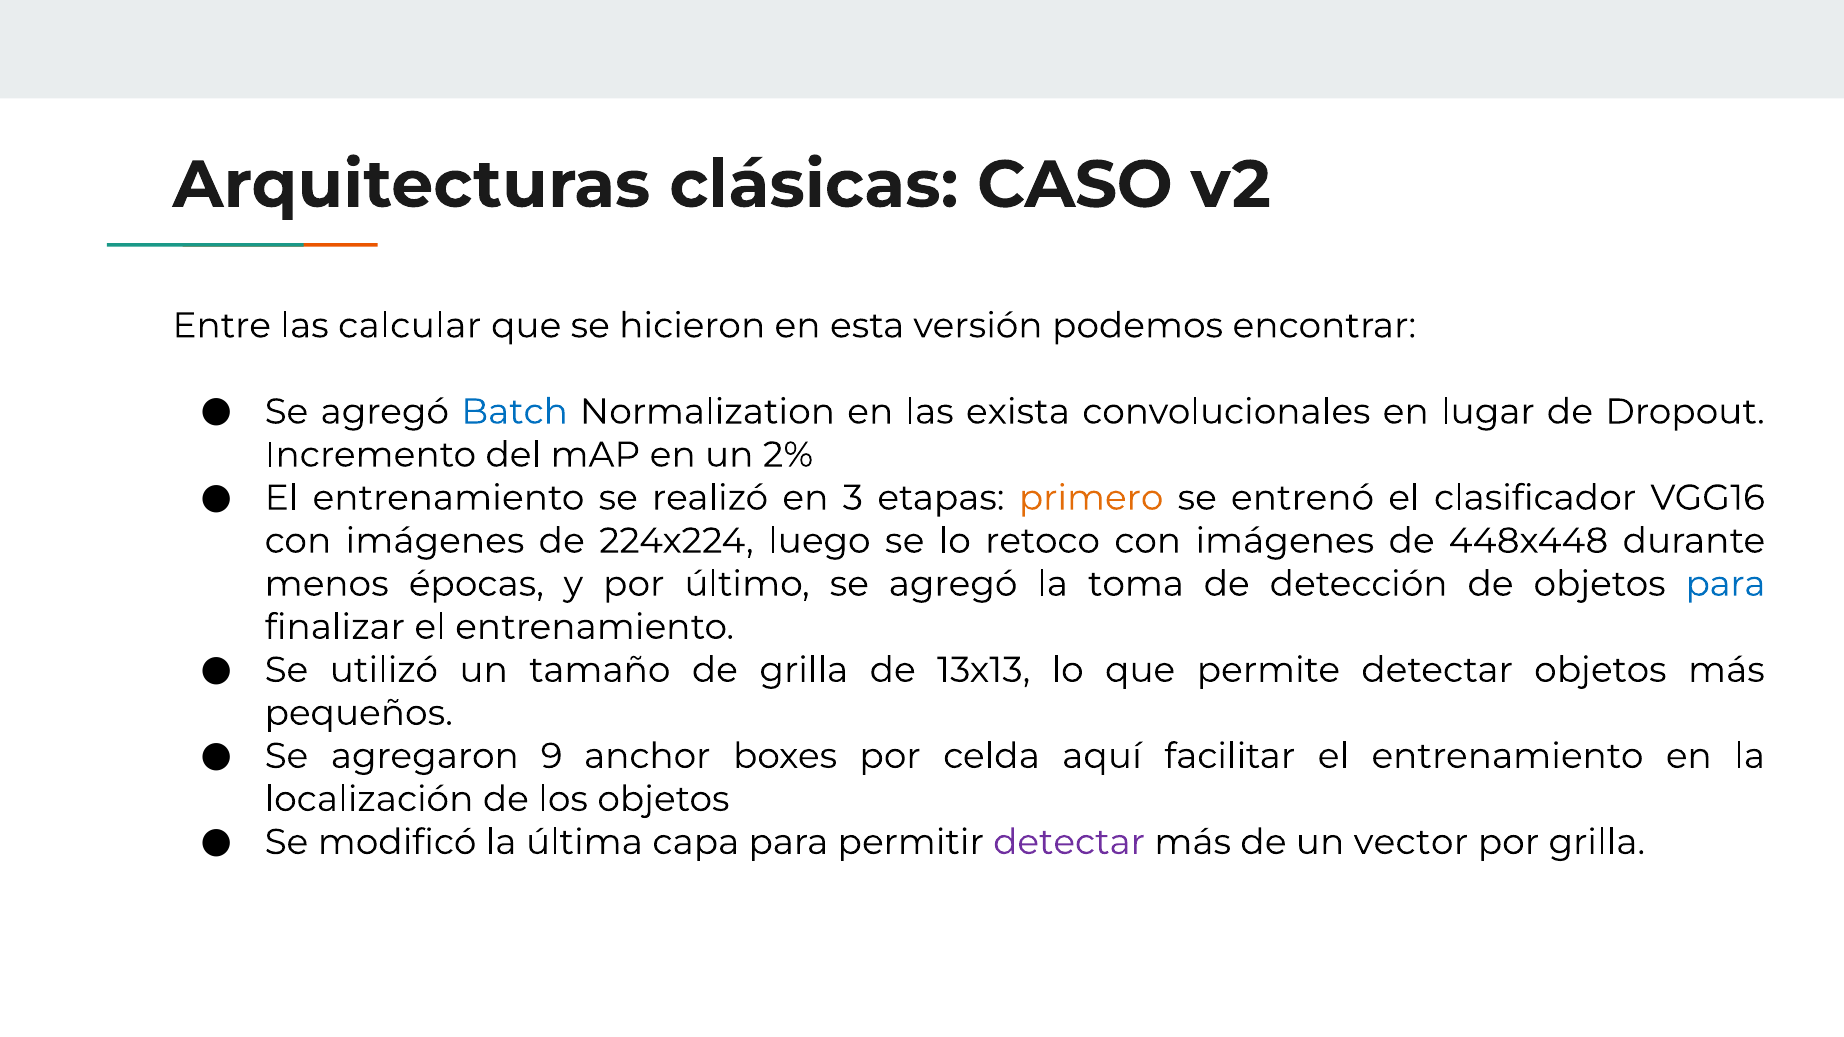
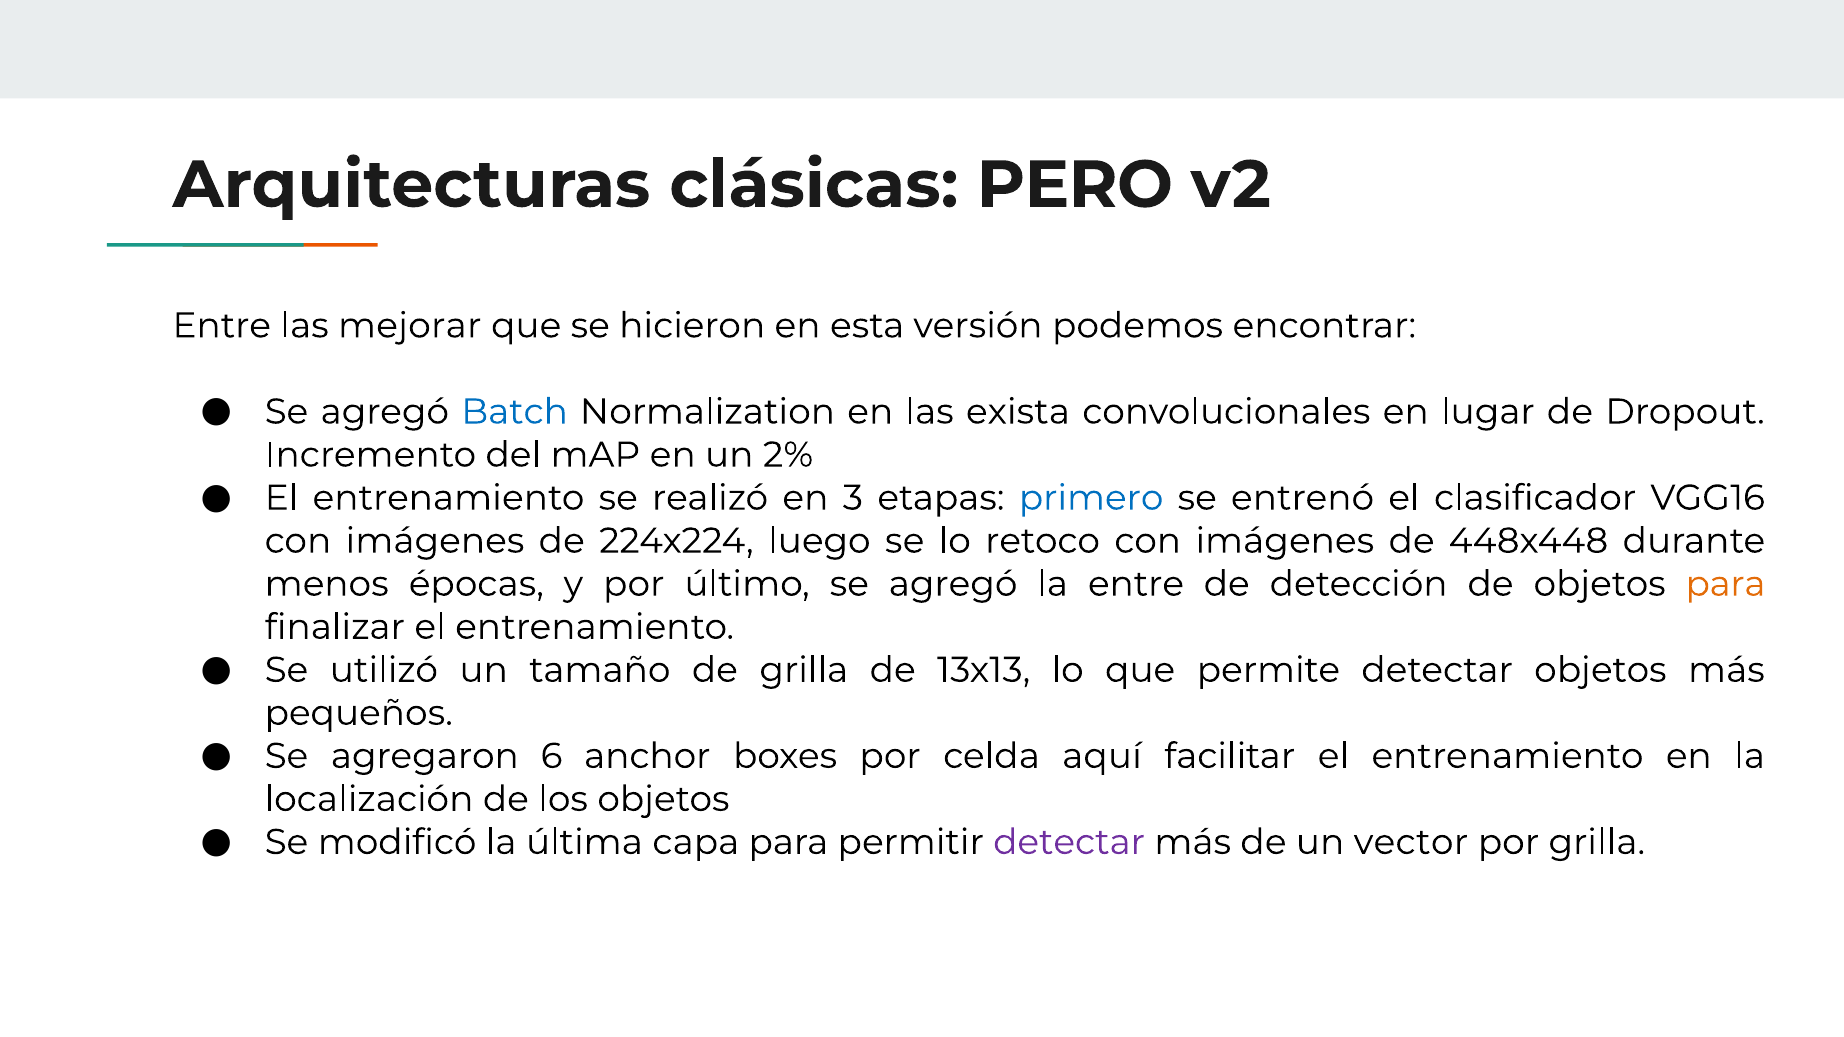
CASO: CASO -> PERO (1075, 185)
calcular: calcular -> mejorar (410, 326)
primero colour: orange -> blue (1091, 498)
la toma: toma -> entre (1136, 584)
para colour: blue -> orange (1726, 584)
9: 9 -> 6 (552, 756)
